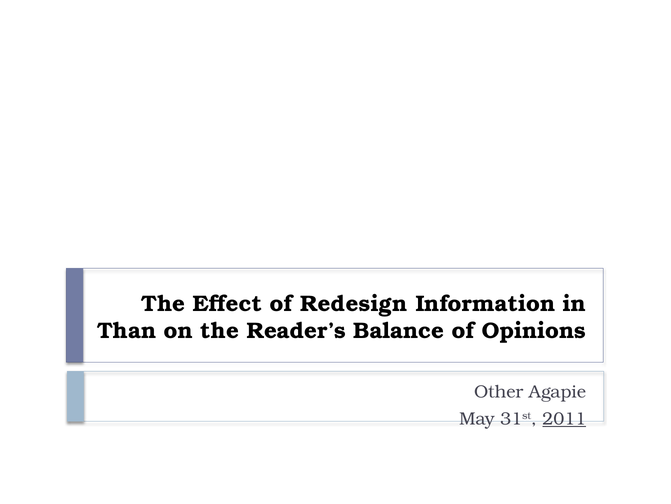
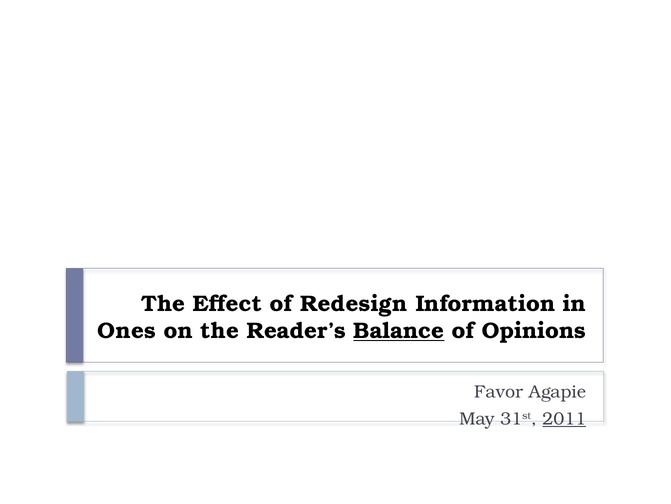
Than: Than -> Ones (127, 330)
Balance underline: none -> present (399, 330)
Other: Other -> Favor (499, 391)
